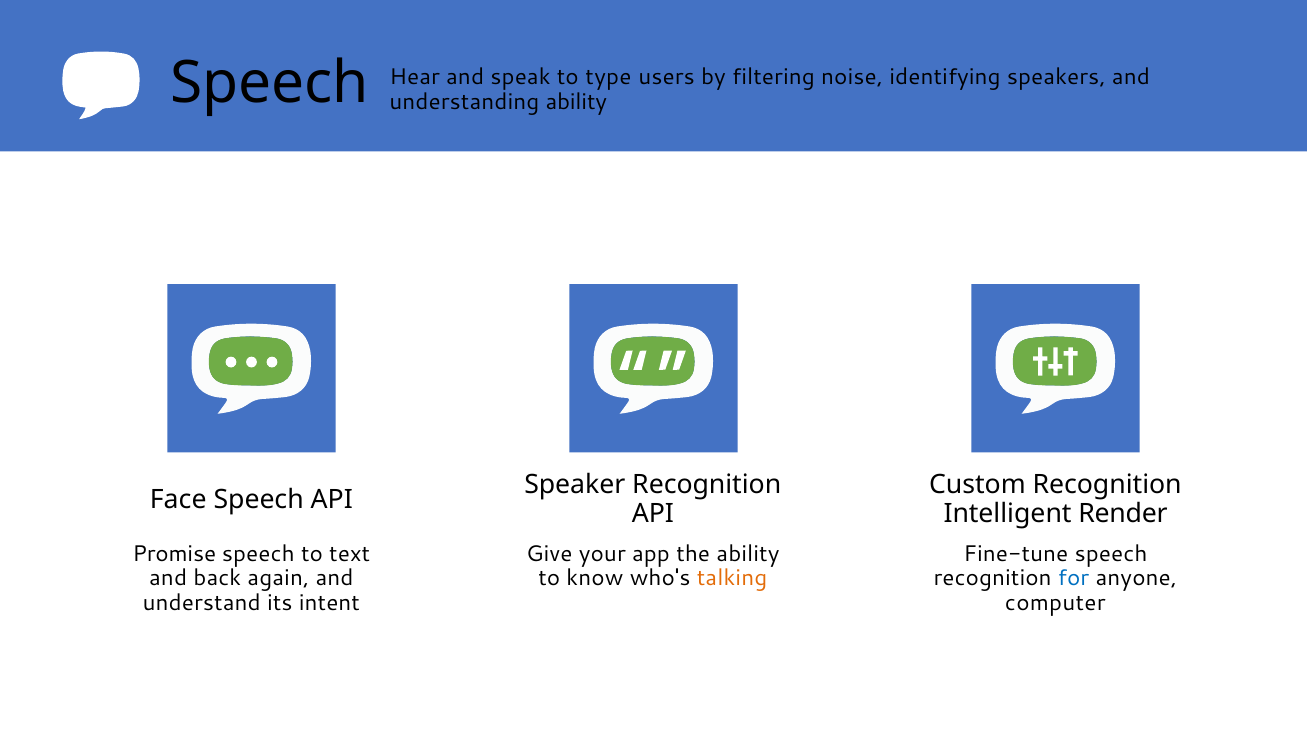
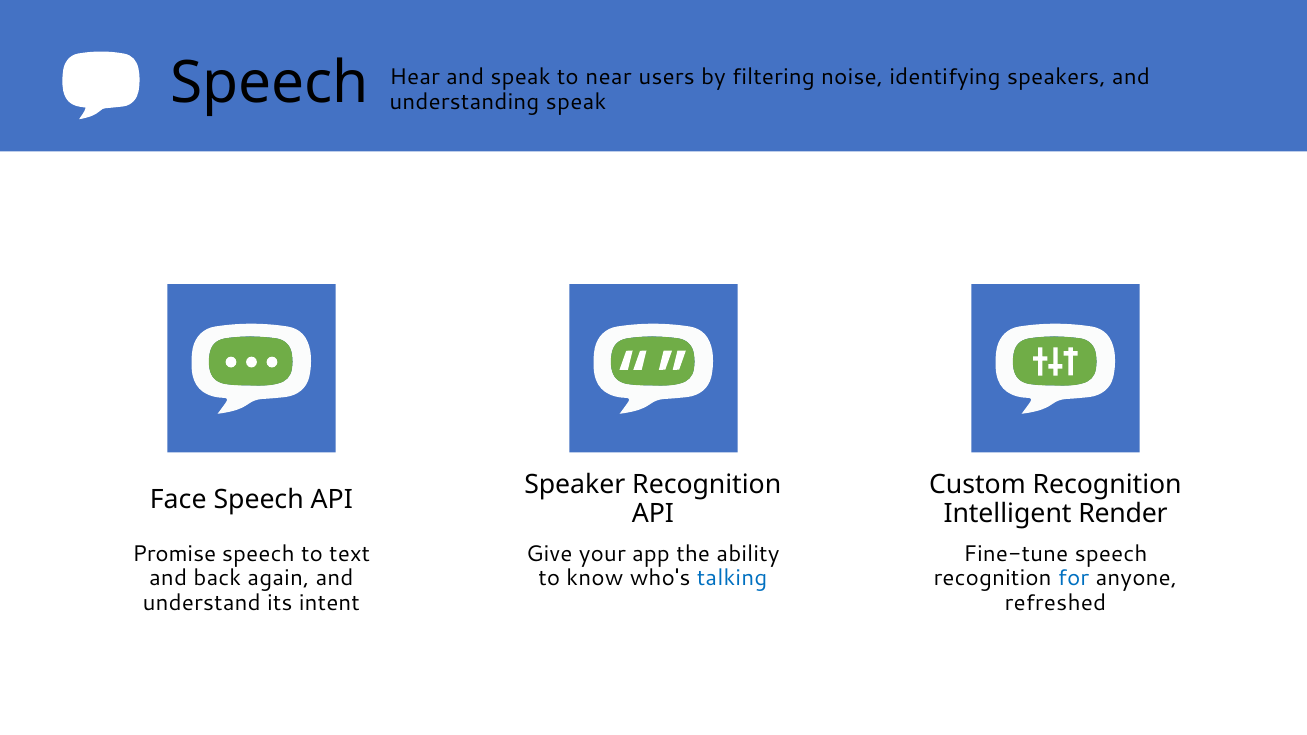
type: type -> near (609, 77)
understanding ability: ability -> speak (576, 102)
talking colour: orange -> blue (732, 578)
computer: computer -> refreshed (1055, 603)
